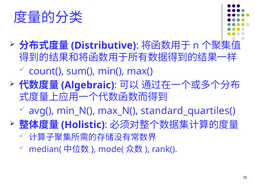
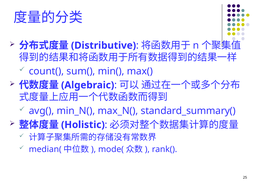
standard_quartiles(: standard_quartiles( -> standard_summary( (188, 111)
